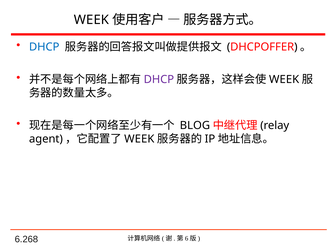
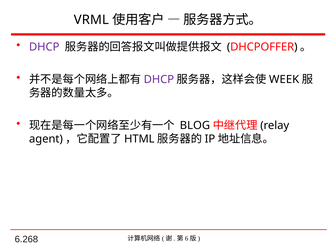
WEEK: WEEK -> VRML (91, 20)
DHCP colour: blue -> purple (44, 47)
WEEK: WEEK -> HTML (139, 139)
